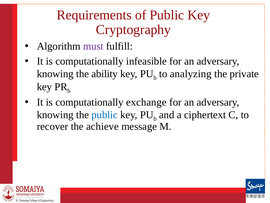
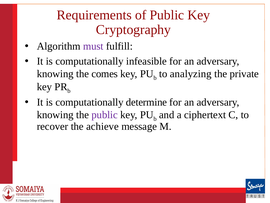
ability: ability -> comes (105, 74)
exchange: exchange -> determine (146, 102)
public colour: blue -> purple (105, 115)
